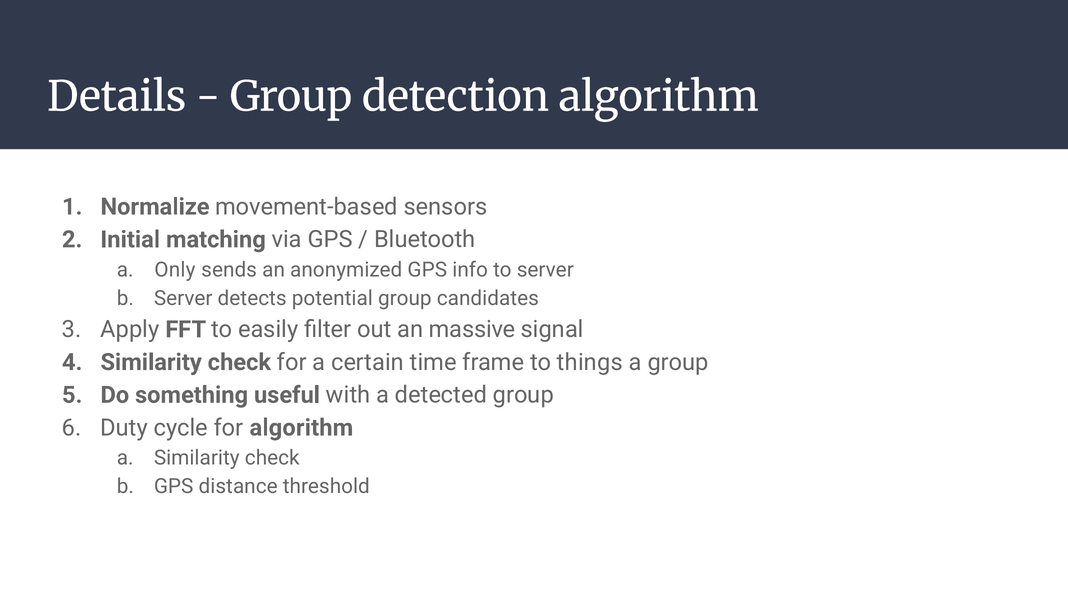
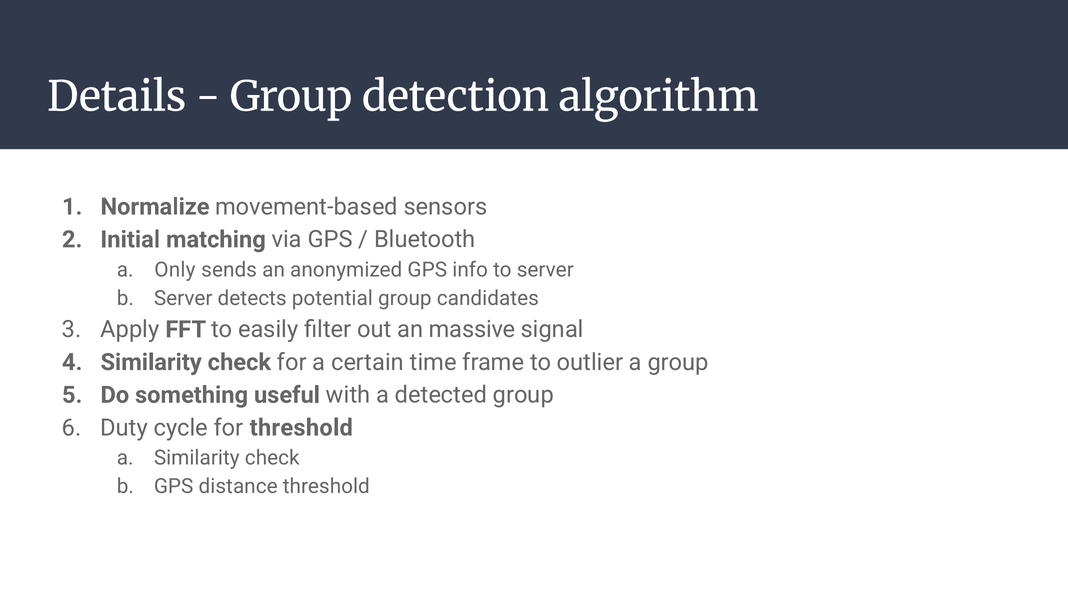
things: things -> outlier (590, 362)
for algorithm: algorithm -> threshold (301, 428)
